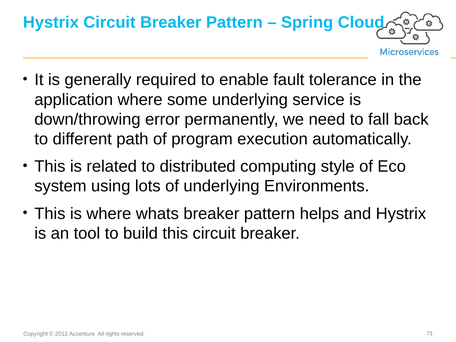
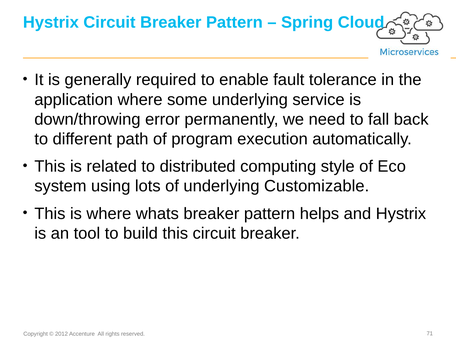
Environments: Environments -> Customizable (317, 186)
